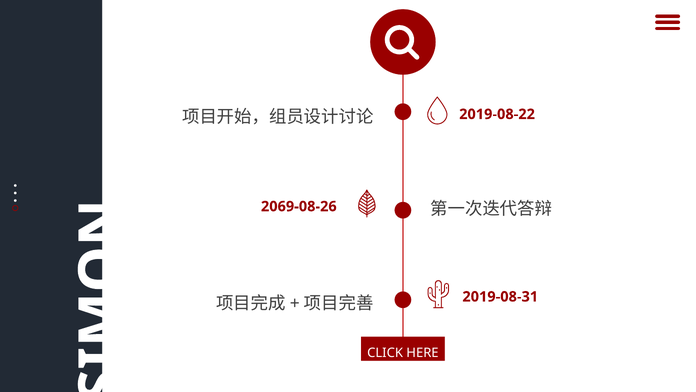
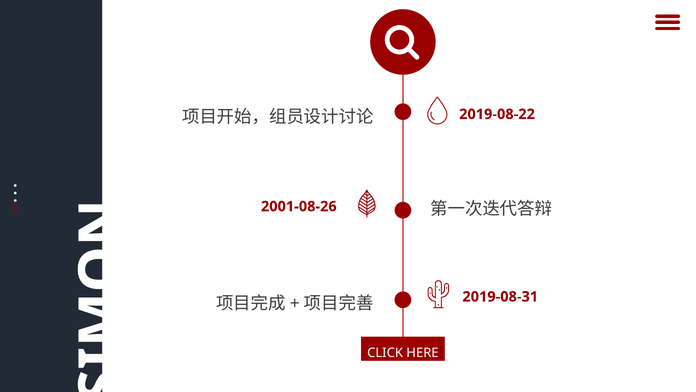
2069-08-26: 2069-08-26 -> 2001-08-26 (299, 206)
